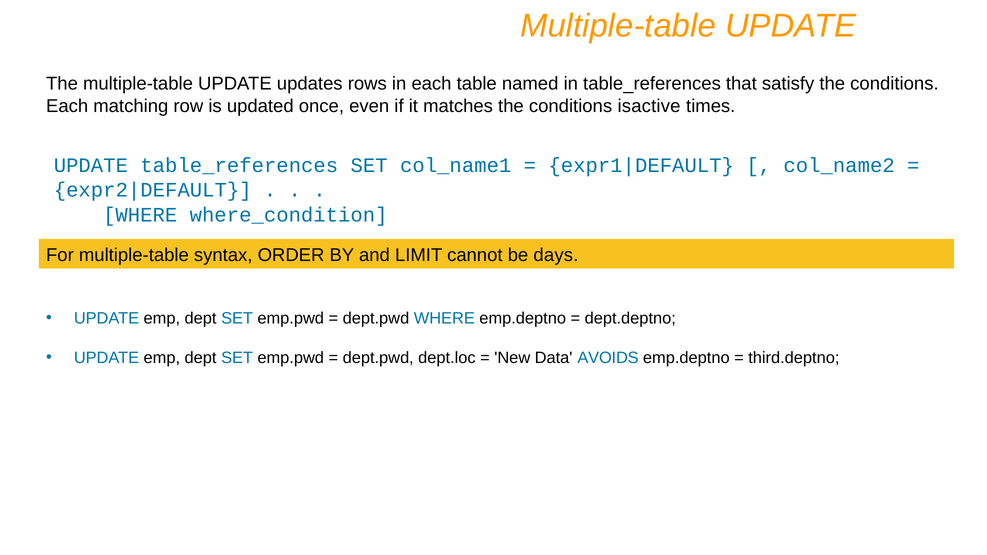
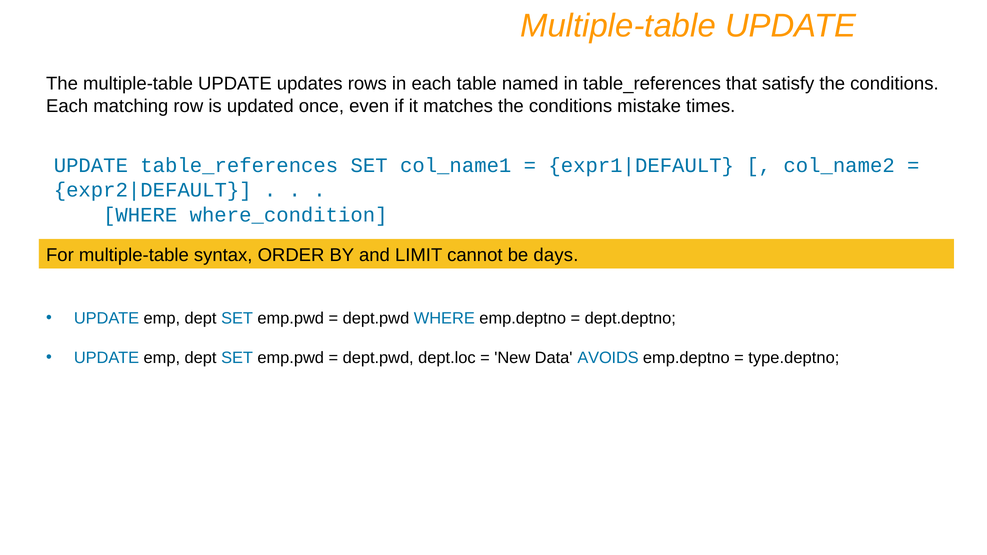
isactive: isactive -> mistake (649, 106)
third.deptno: third.deptno -> type.deptno (794, 358)
